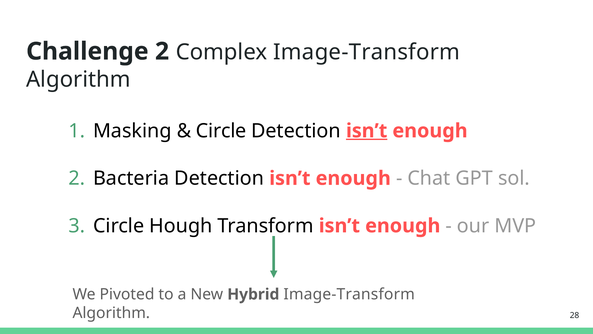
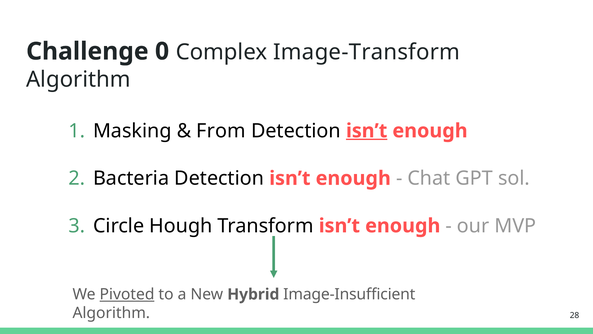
Challenge 2: 2 -> 0 (162, 51)
Circle: Circle -> From (221, 131)
Pivoted underline: none -> present (127, 294)
Hybrid Image-Transform: Image-Transform -> Image-Insufficient (349, 294)
